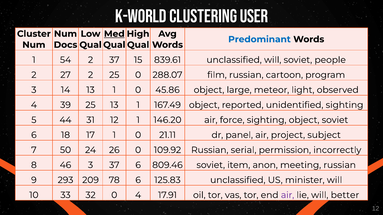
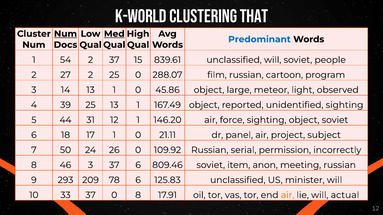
user: user -> that (254, 16)
Num underline: none -> present (65, 34)
33 32: 32 -> 37 (91, 195)
0 4: 4 -> 8 (138, 195)
air colour: purple -> orange (288, 195)
better: better -> actual (345, 195)
